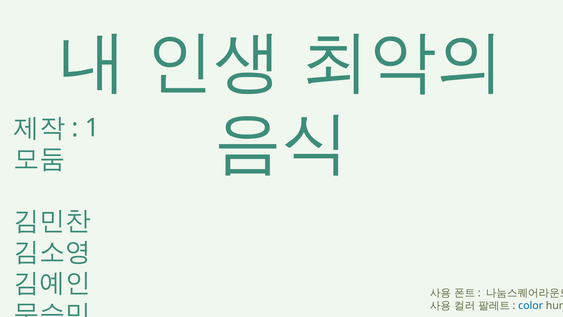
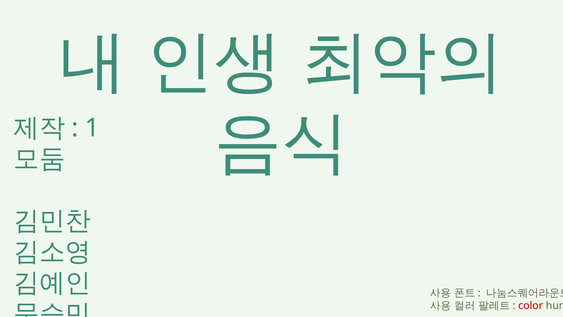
color colour: blue -> red (531, 305)
